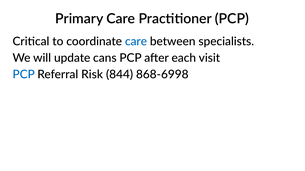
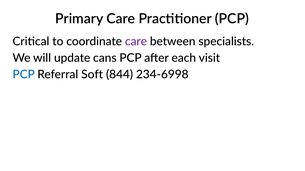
care colour: blue -> purple (136, 42)
Risk: Risk -> Soft (92, 75)
868-6998: 868-6998 -> 234-6998 (162, 75)
